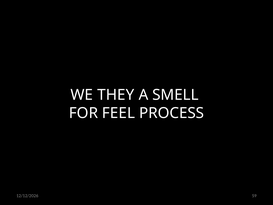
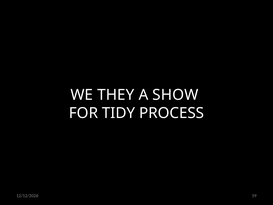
SMELL: SMELL -> SHOW (175, 95)
FEEL: FEEL -> TIDY (119, 113)
